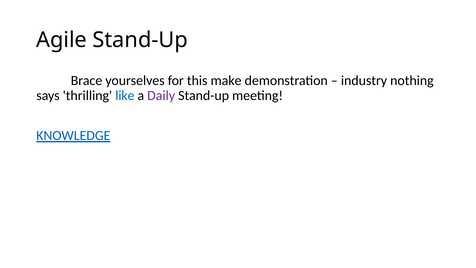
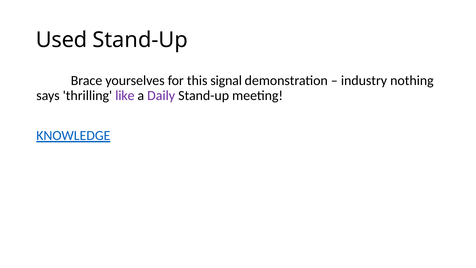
Agile: Agile -> Used (62, 40)
make: make -> signal (226, 80)
like colour: blue -> purple (125, 95)
